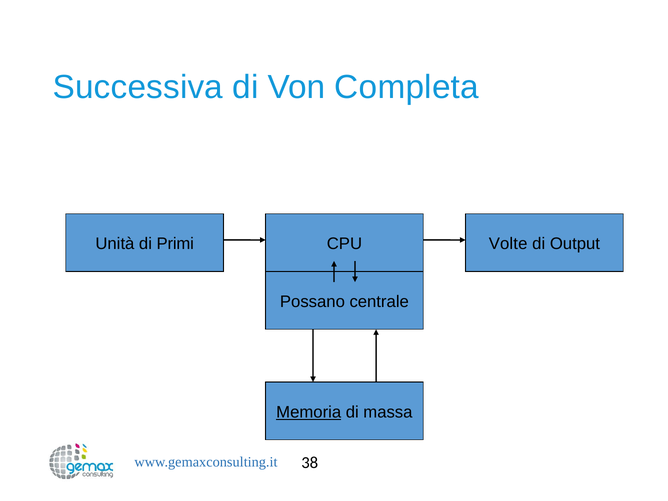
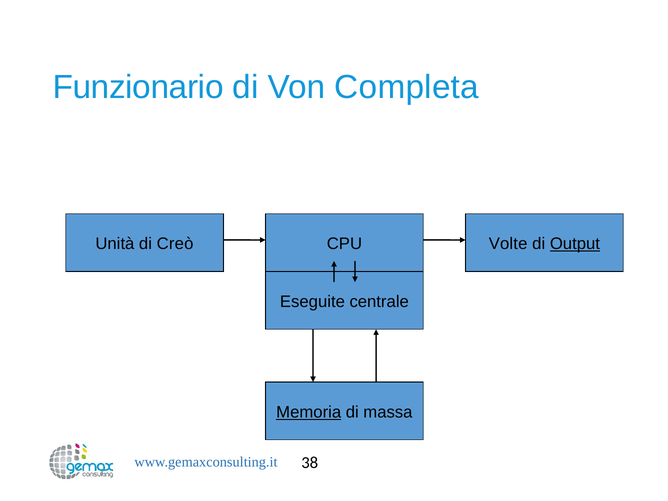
Successiva: Successiva -> Funzionario (138, 87)
Primi: Primi -> Creò (175, 244)
Output underline: none -> present (575, 244)
Possano: Possano -> Eseguite (312, 302)
